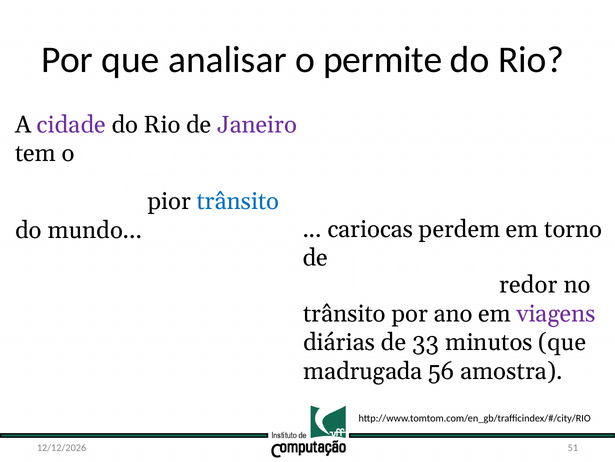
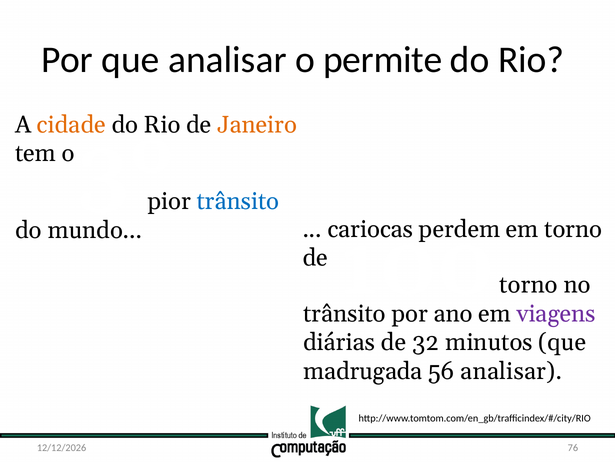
cidade colour: purple -> orange (71, 125)
Janeiro colour: purple -> orange (257, 125)
redor: redor -> torno (528, 285)
33: 33 -> 32 (426, 342)
56 amostra: amostra -> analisar (511, 371)
51: 51 -> 76 (573, 447)
